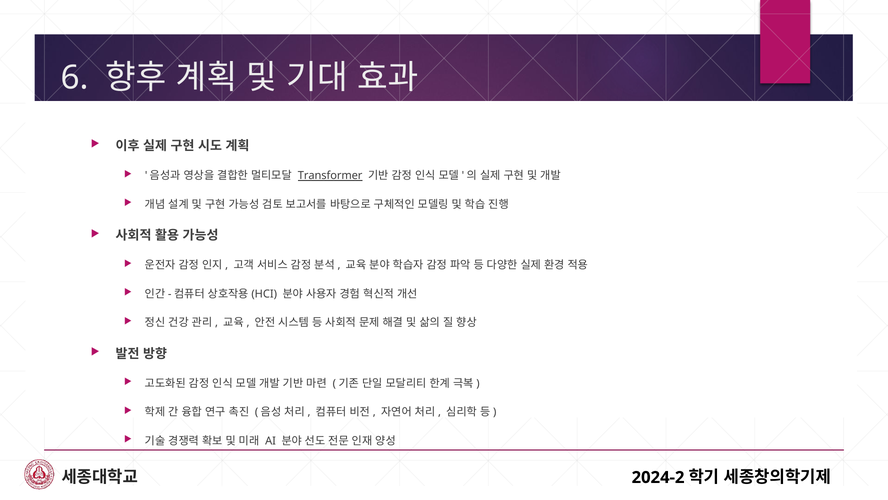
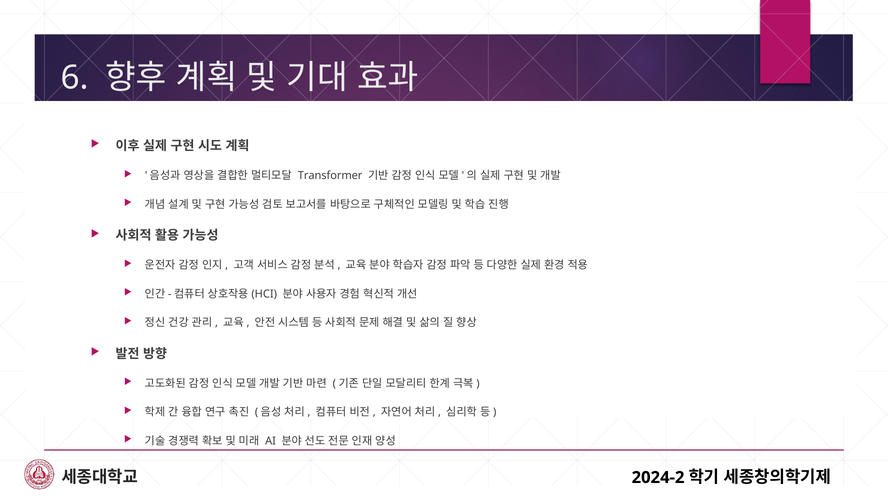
Transformer underline: present -> none (330, 176)
